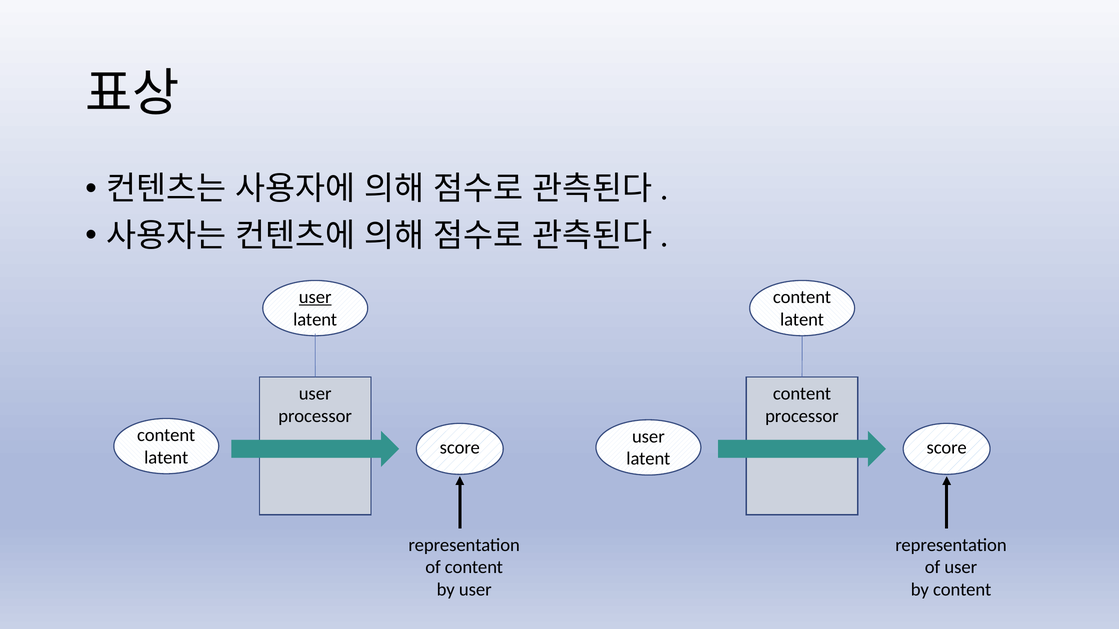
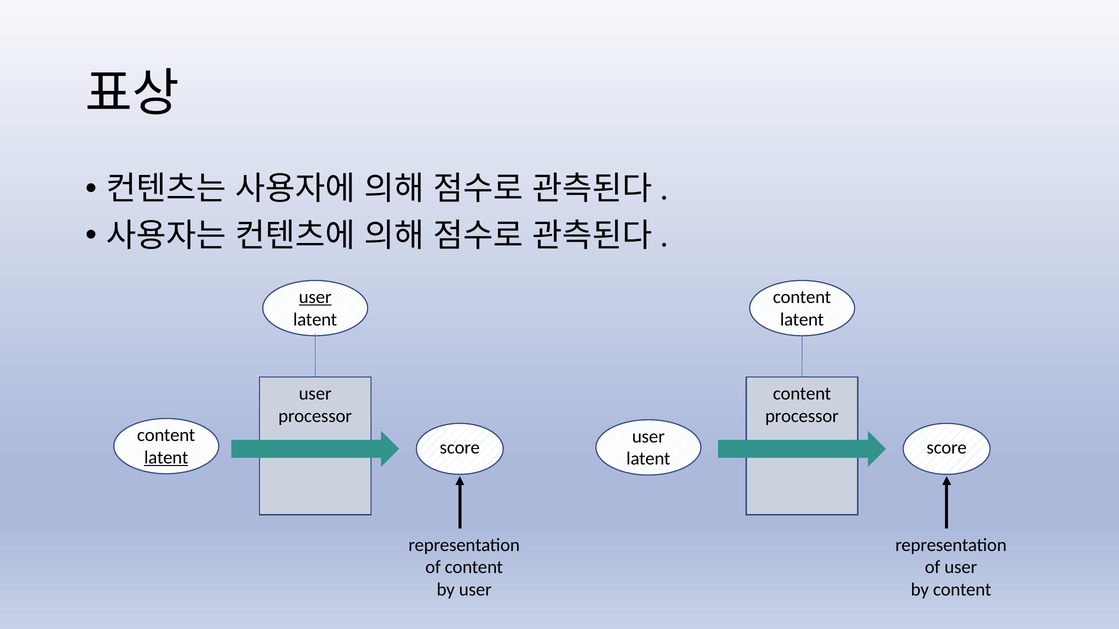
latent underline: none -> present (166, 458)
